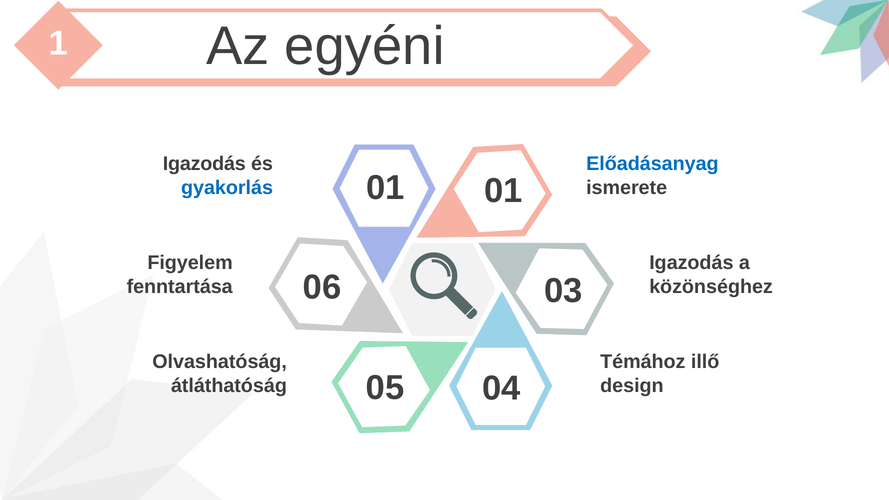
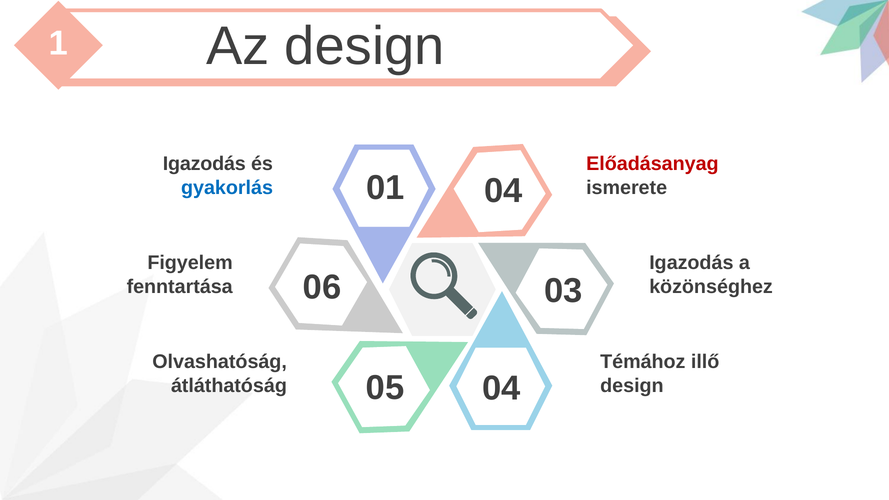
Az egyéni: egyéni -> design (365, 46)
Előadásanyag colour: blue -> red (652, 164)
01 01: 01 -> 04 (503, 191)
